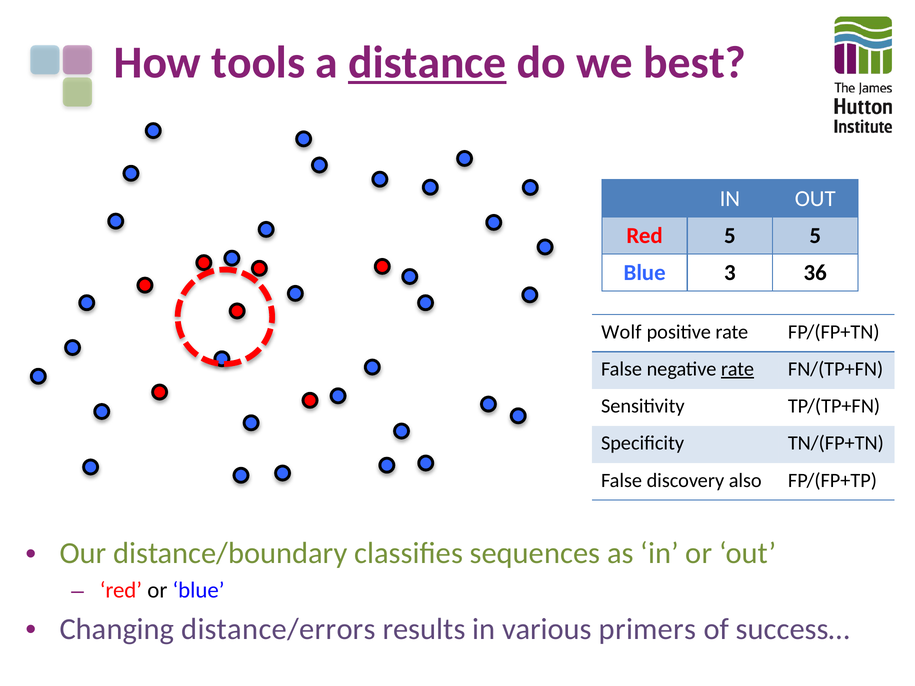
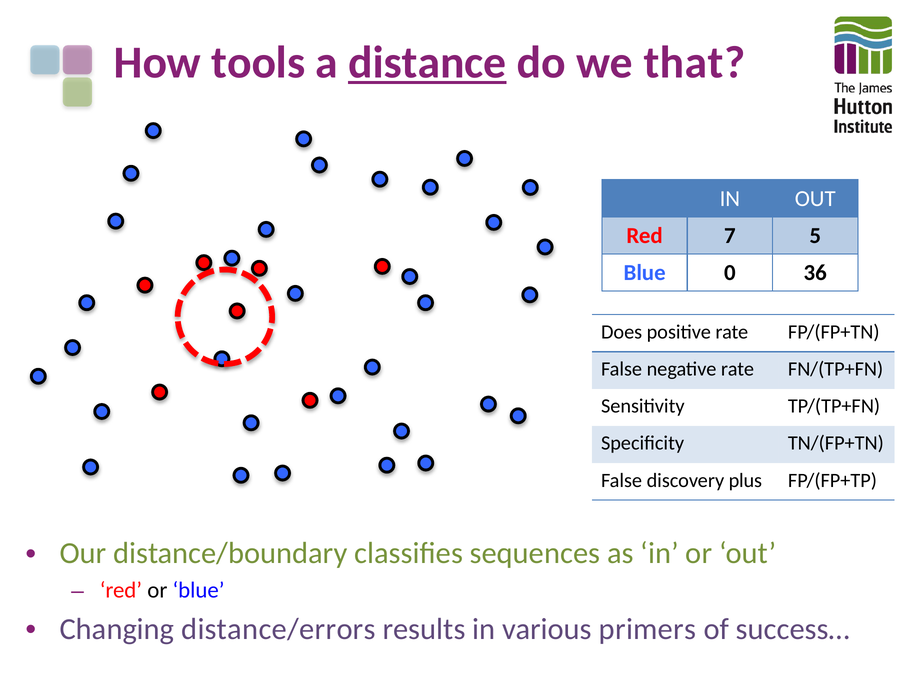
best: best -> that (694, 63)
Red 5: 5 -> 7 (730, 236)
3: 3 -> 0 (730, 273)
Wolf: Wolf -> Does (622, 332)
rate underline: present -> none (737, 369)
also: also -> plus (745, 480)
